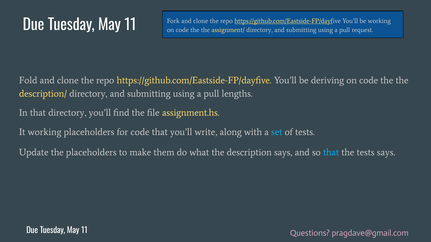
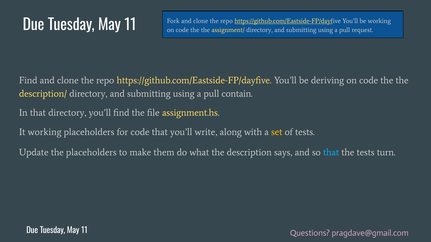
Fold: Fold -> Find (28, 81)
lengths: lengths -> contain (237, 94)
set colour: light blue -> yellow (277, 132)
tests says: says -> turn (386, 152)
